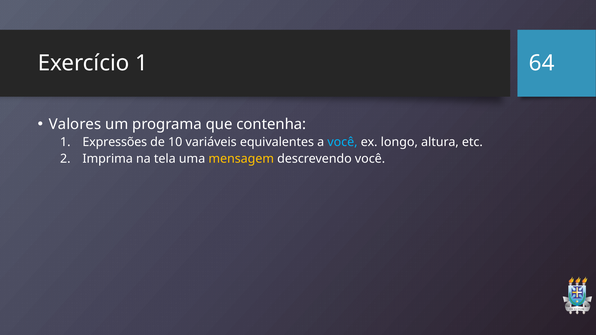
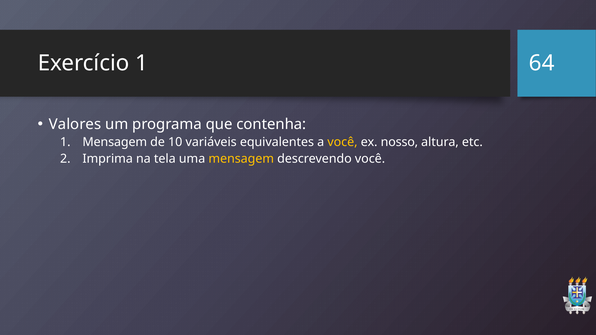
1 Expressões: Expressões -> Mensagem (115, 142)
você colour: light blue -> yellow (342, 142)
longo: longo -> nosso (399, 142)
